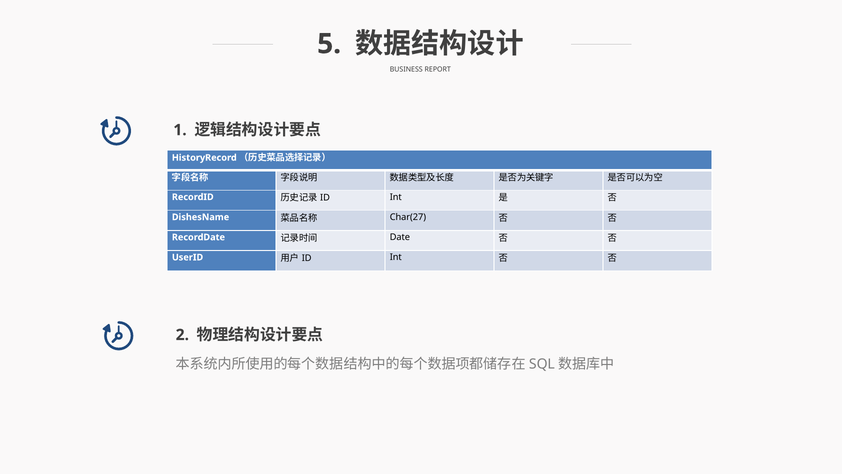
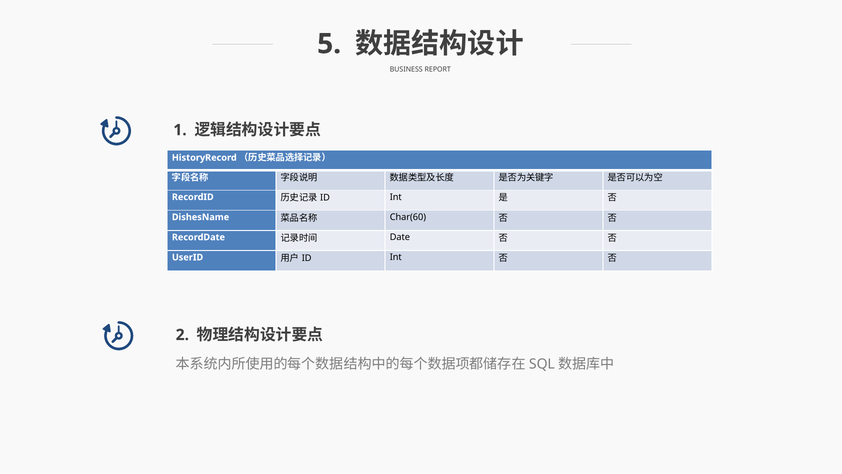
Char(27: Char(27 -> Char(60 (408, 217)
